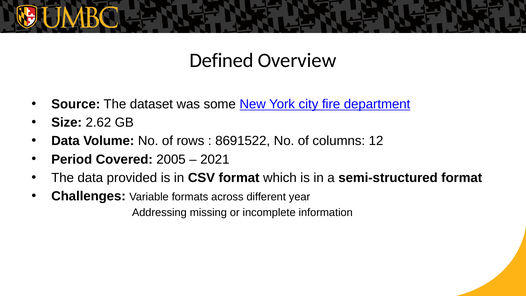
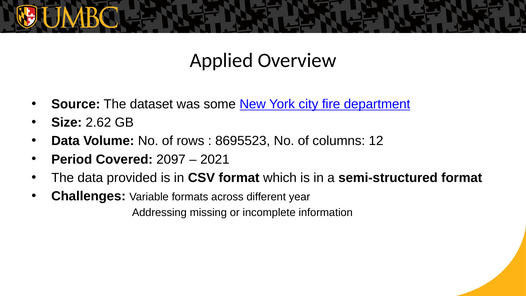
Defined: Defined -> Applied (221, 60)
8691522: 8691522 -> 8695523 (243, 141)
2005: 2005 -> 2097 (171, 159)
